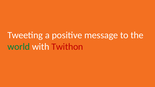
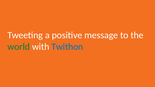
Twithon colour: red -> blue (67, 47)
